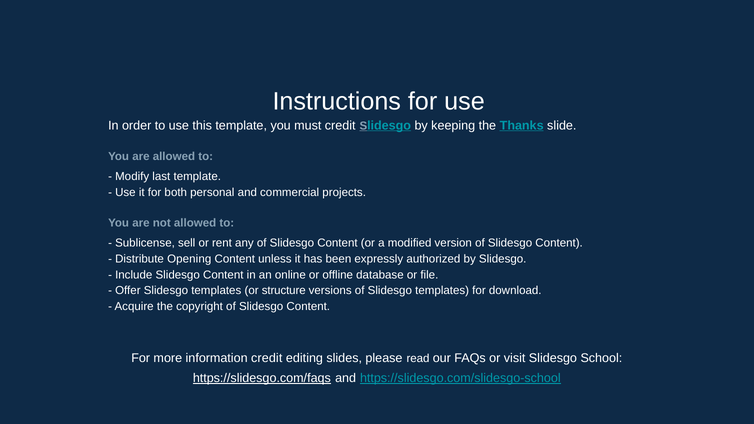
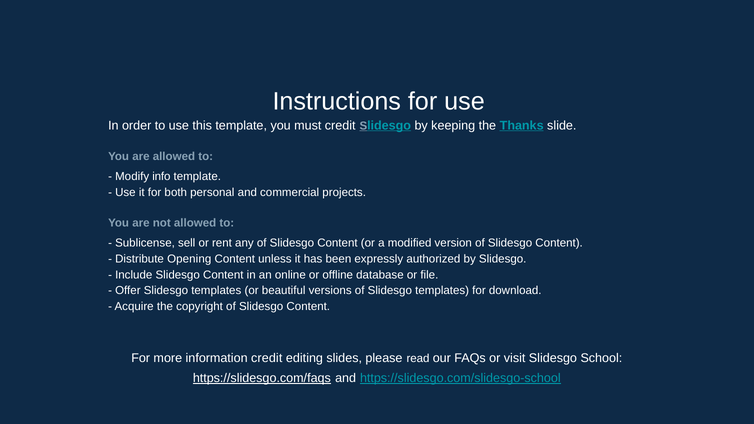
last: last -> info (161, 177)
structure: structure -> beautiful (284, 291)
